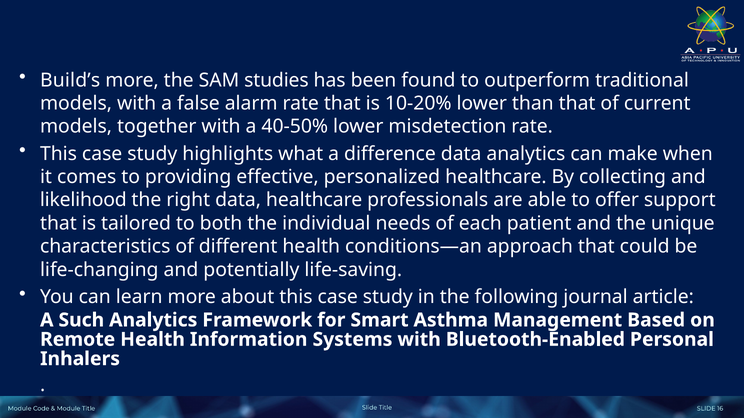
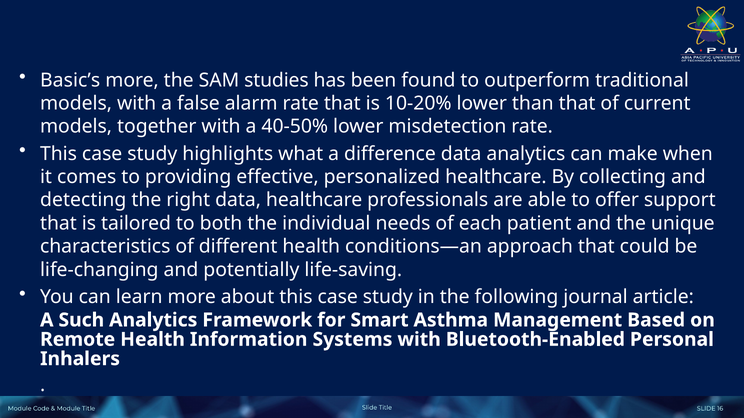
Build’s: Build’s -> Basic’s (70, 80)
likelihood: likelihood -> detecting (83, 200)
